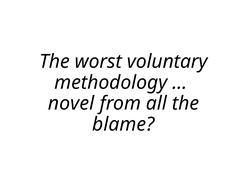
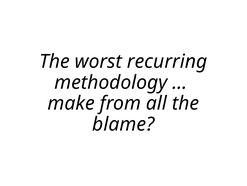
voluntary: voluntary -> recurring (167, 61)
novel: novel -> make (71, 103)
